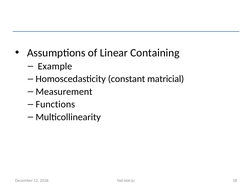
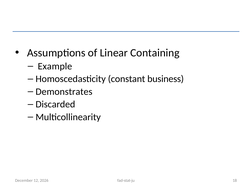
matricial: matricial -> business (166, 79)
Measurement: Measurement -> Demonstrates (64, 92)
Functions: Functions -> Discarded (55, 104)
